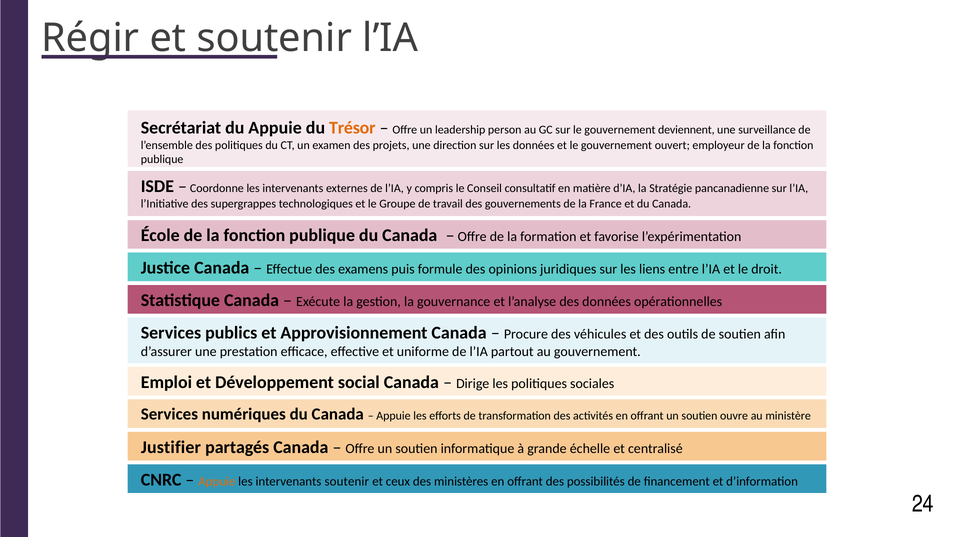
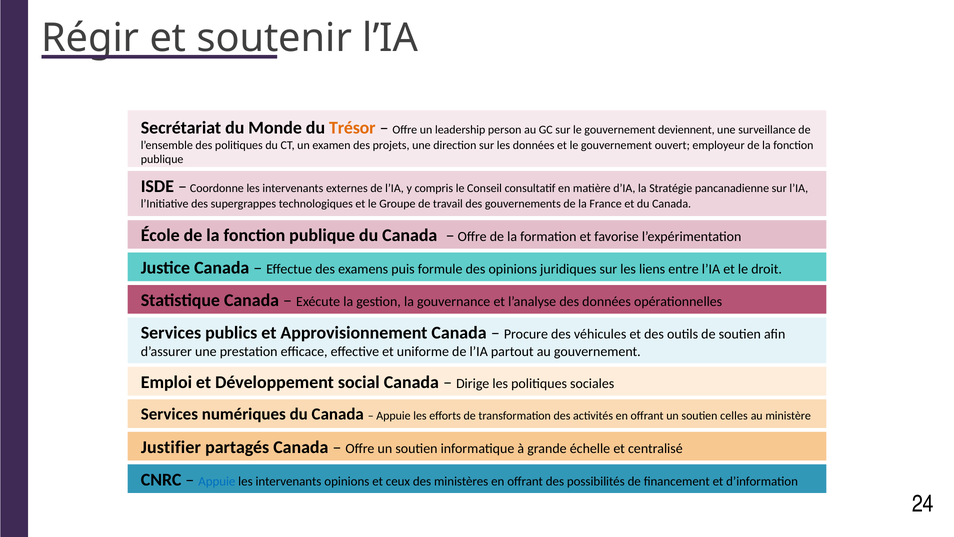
du Appuie: Appuie -> Monde (275, 128)
ouvre: ouvre -> celles (734, 415)
Appuie colour: orange -> blue (217, 481)
intervenants soutenir: soutenir -> opinions (347, 481)
